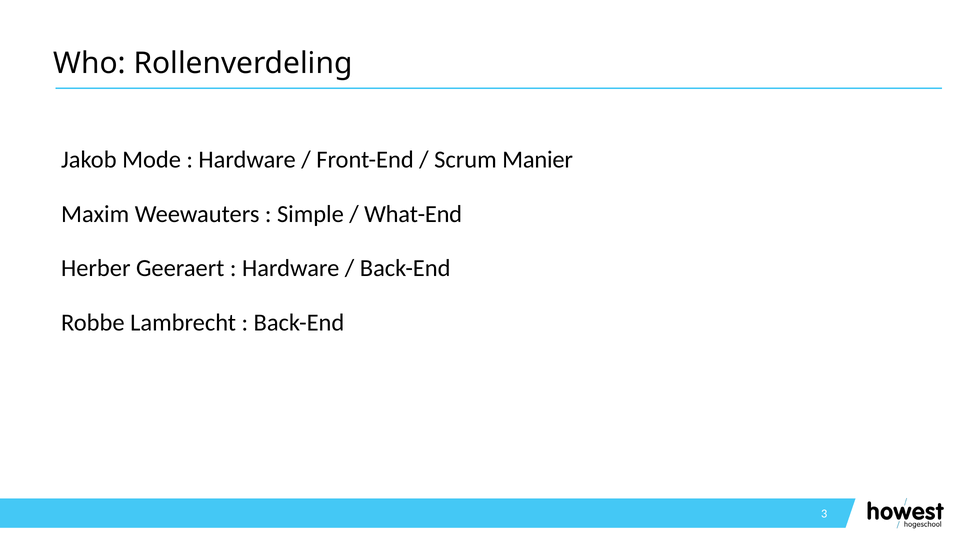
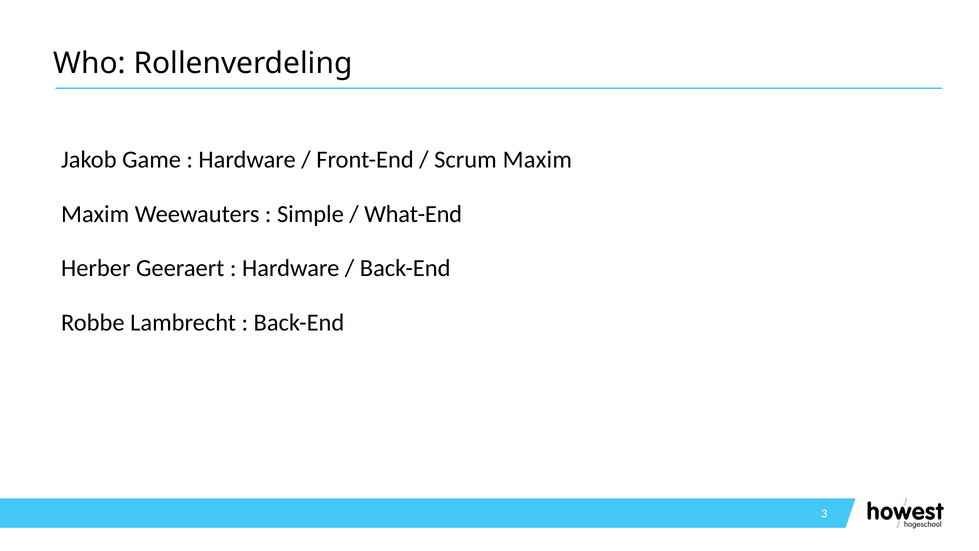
Mode: Mode -> Game (152, 160)
Scrum Manier: Manier -> Maxim (537, 160)
